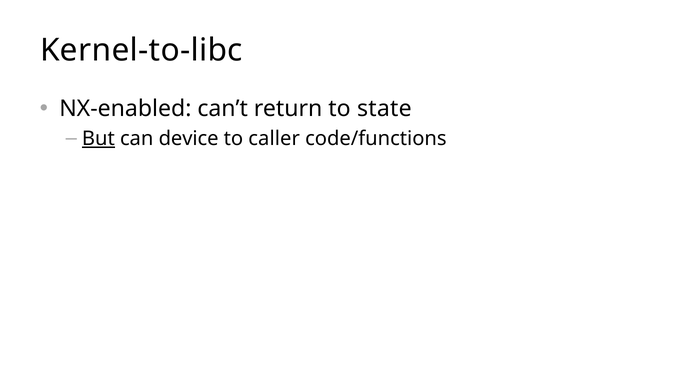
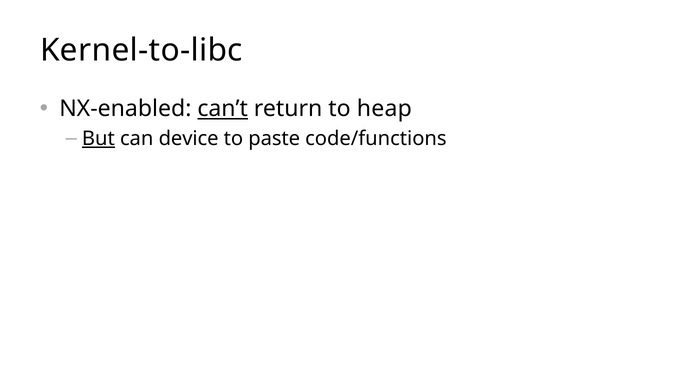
can’t underline: none -> present (223, 109)
state: state -> heap (384, 109)
caller: caller -> paste (274, 139)
